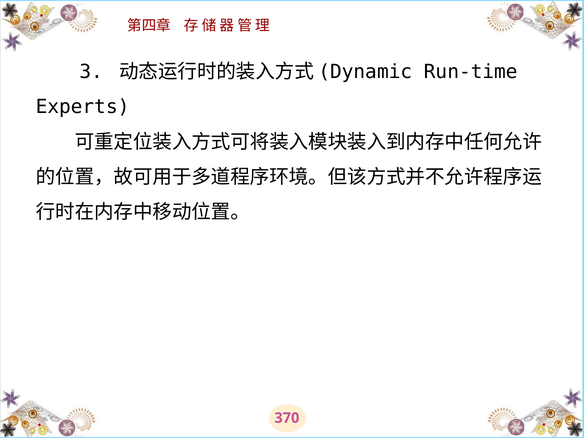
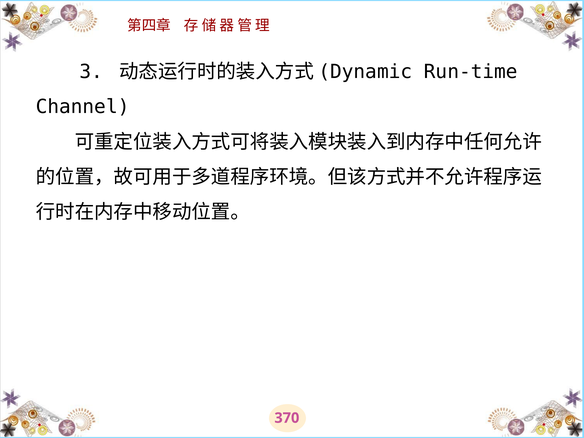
Experts: Experts -> Channel (83, 107)
